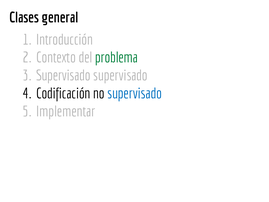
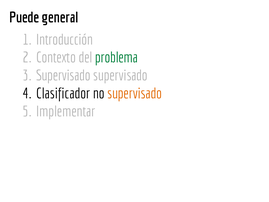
Clases: Clases -> Puede (24, 17)
Codificación: Codificación -> Clasificador (63, 93)
supervisado colour: blue -> orange (135, 93)
